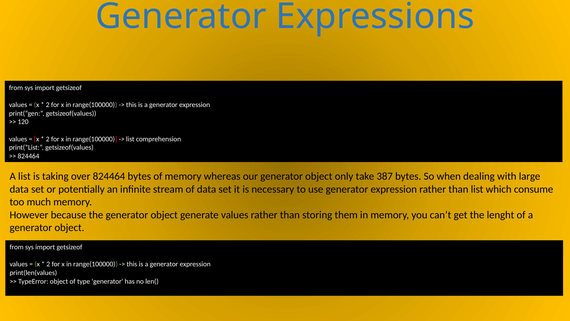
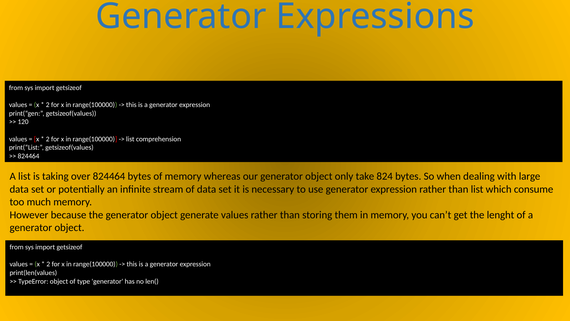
387: 387 -> 824 (385, 176)
